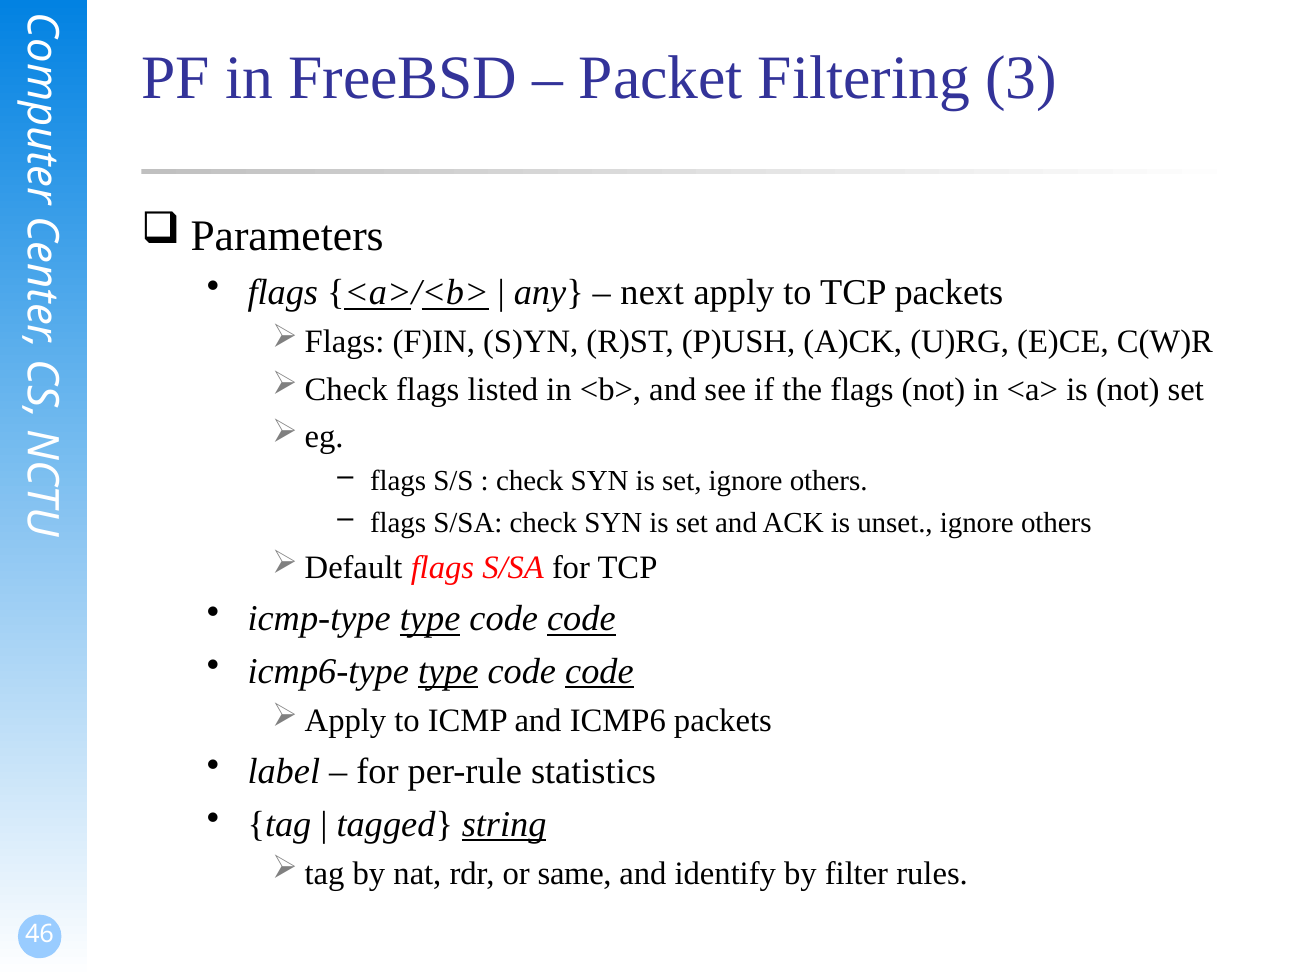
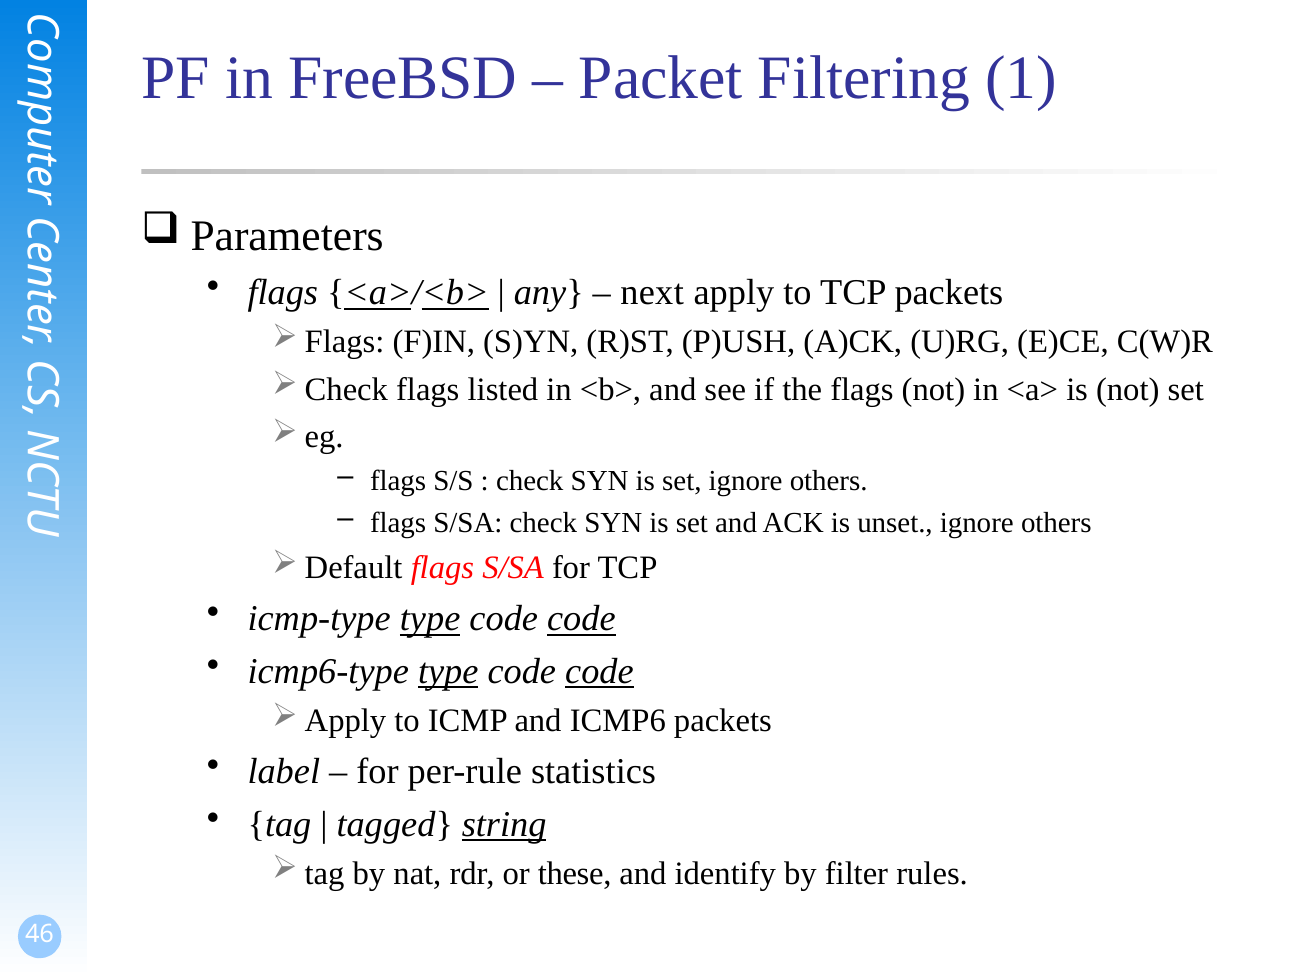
3: 3 -> 1 (1021, 78)
same: same -> these (575, 873)
